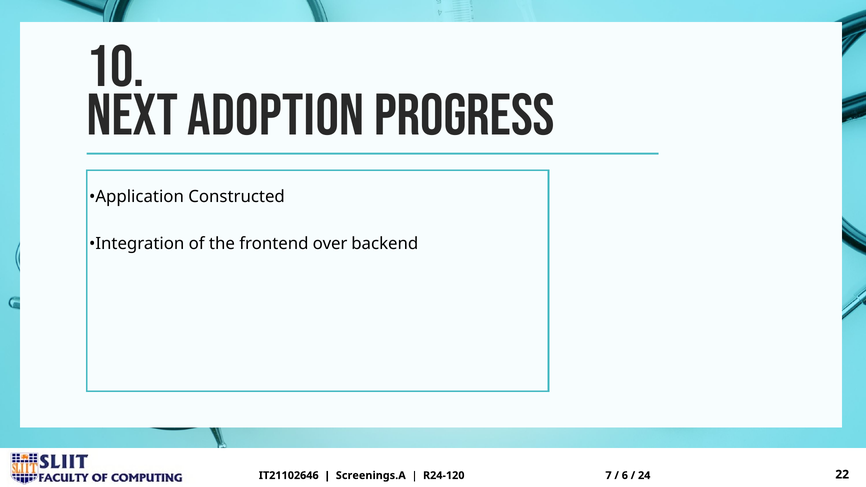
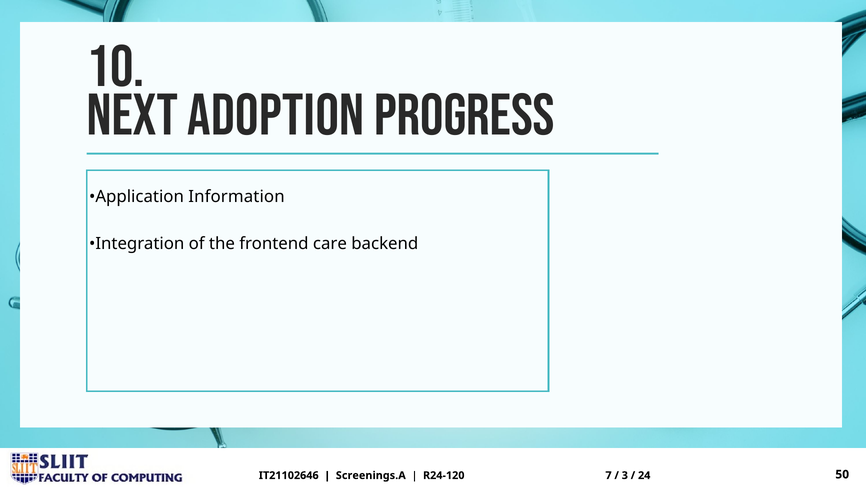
Constructed: Constructed -> Information (237, 197)
over: over -> care (330, 244)
6: 6 -> 3 (625, 476)
22: 22 -> 50 (842, 475)
